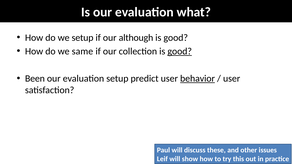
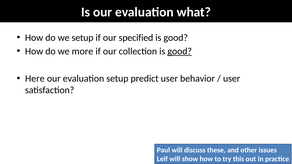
although: although -> specified (136, 38)
same: same -> more (82, 51)
Been: Been -> Here (35, 79)
behavior underline: present -> none (198, 79)
